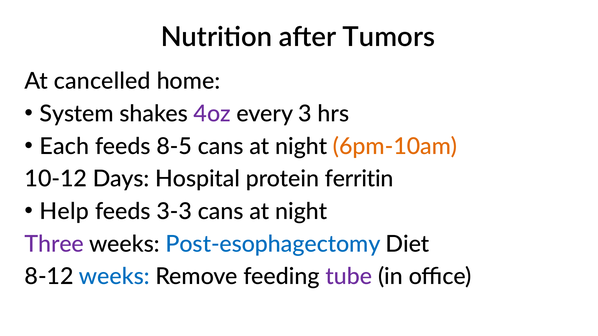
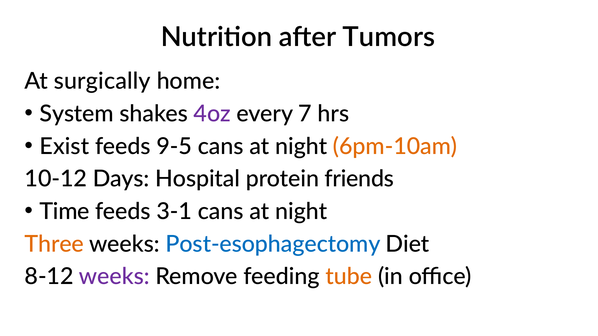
cancelled: cancelled -> surgically (102, 81)
3: 3 -> 7 (305, 114)
Each: Each -> Exist (64, 147)
8-5: 8-5 -> 9-5 (174, 147)
ferritin: ferritin -> friends (359, 179)
Help: Help -> Time (64, 212)
3-3: 3-3 -> 3-1 (174, 212)
Three colour: purple -> orange (54, 244)
weeks colour: blue -> purple (114, 277)
tube colour: purple -> orange (349, 277)
